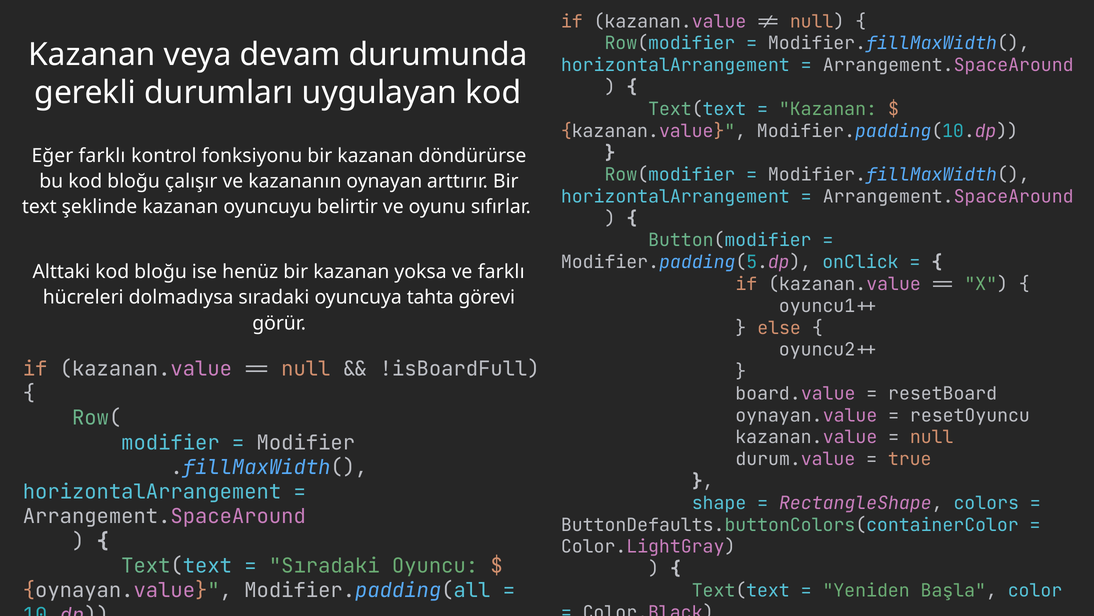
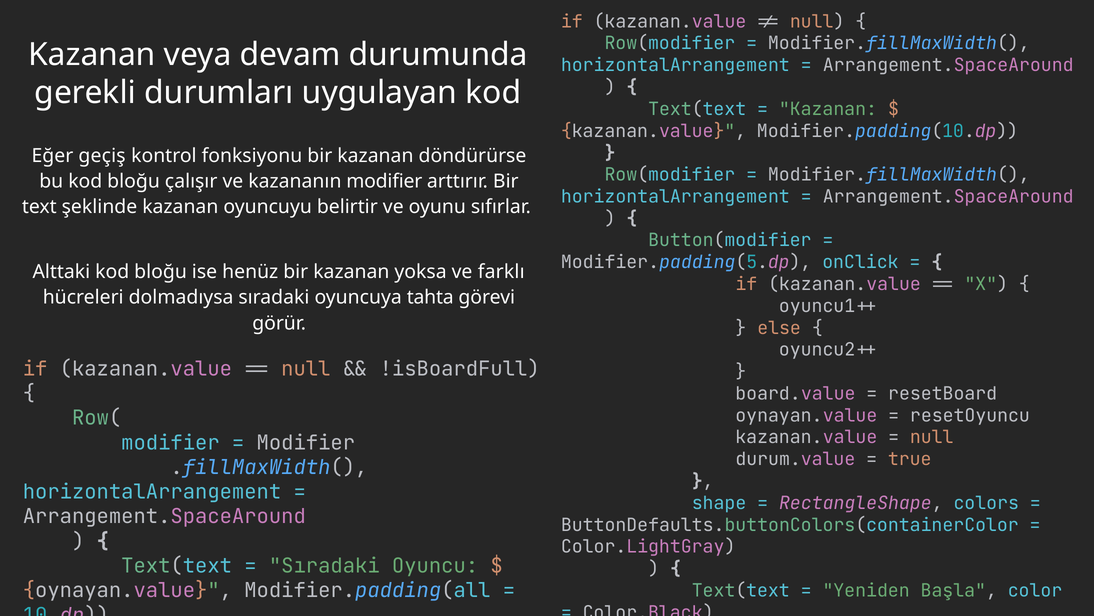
Eğer farklı: farklı -> geçiş (102, 156)
kazananın oynayan: oynayan -> modifier (384, 181)
